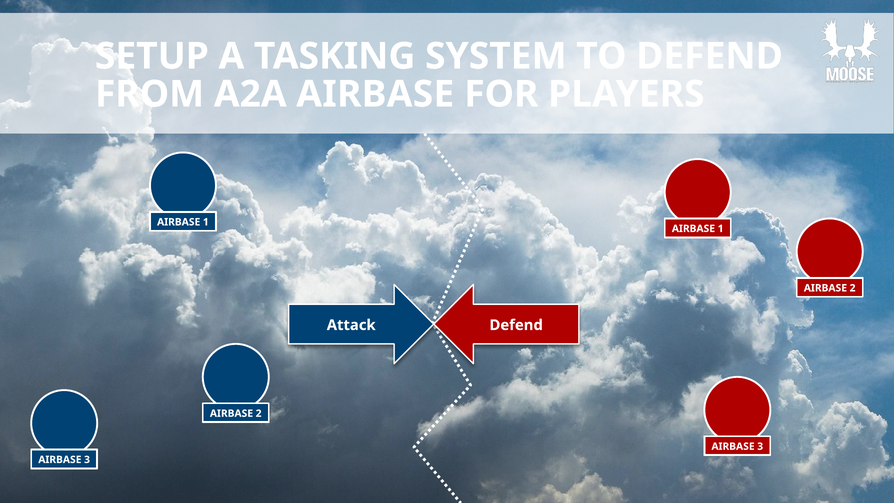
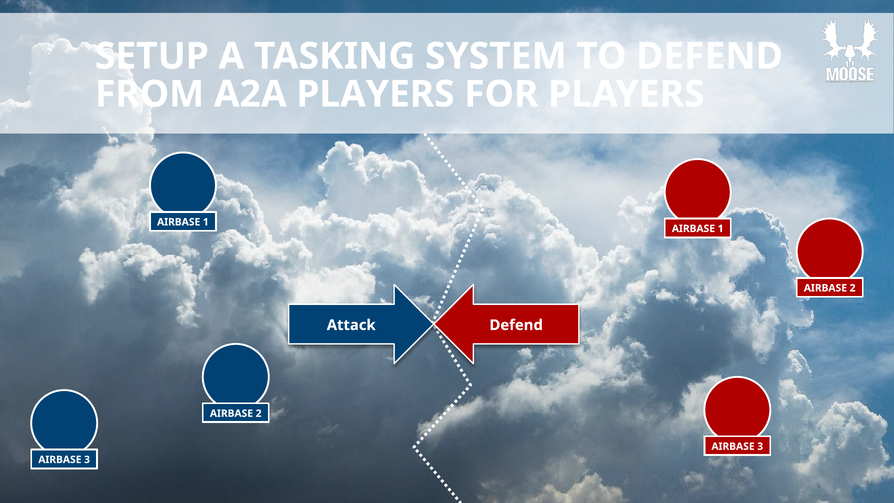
A2A AIRBASE: AIRBASE -> PLAYERS (375, 94)
